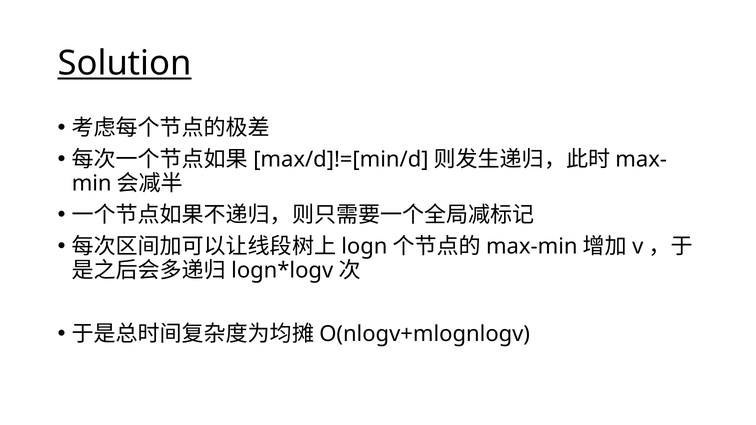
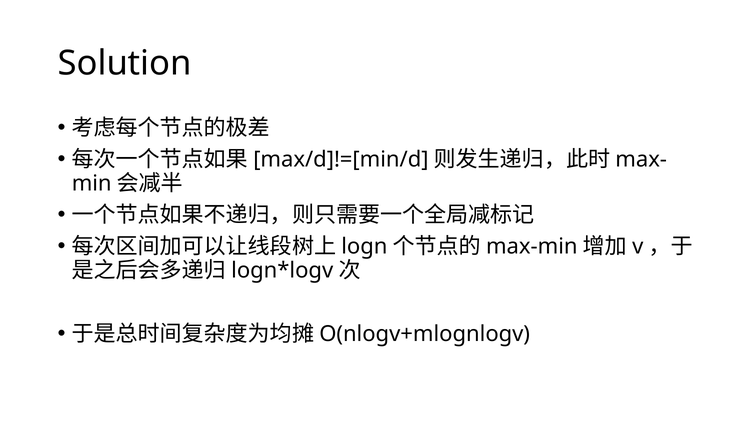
Solution underline: present -> none (125, 64)
